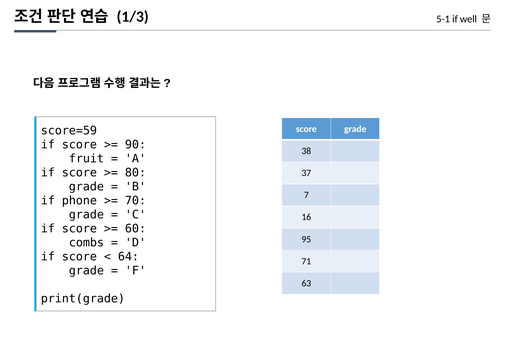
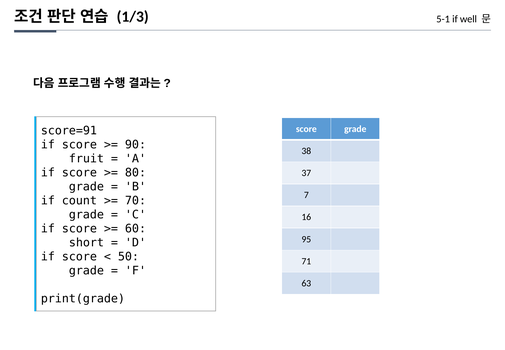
score=59: score=59 -> score=91 (69, 130)
phone: phone -> count (79, 200)
combs: combs -> short (86, 242)
64: 64 -> 50 (128, 256)
